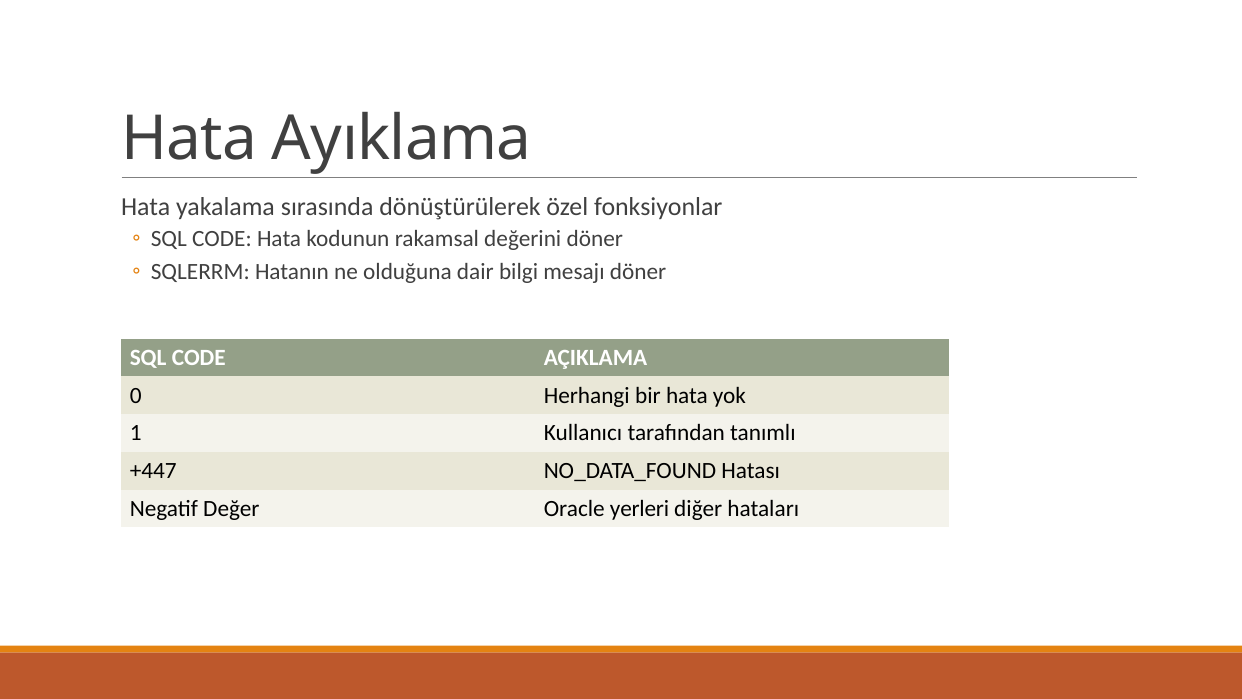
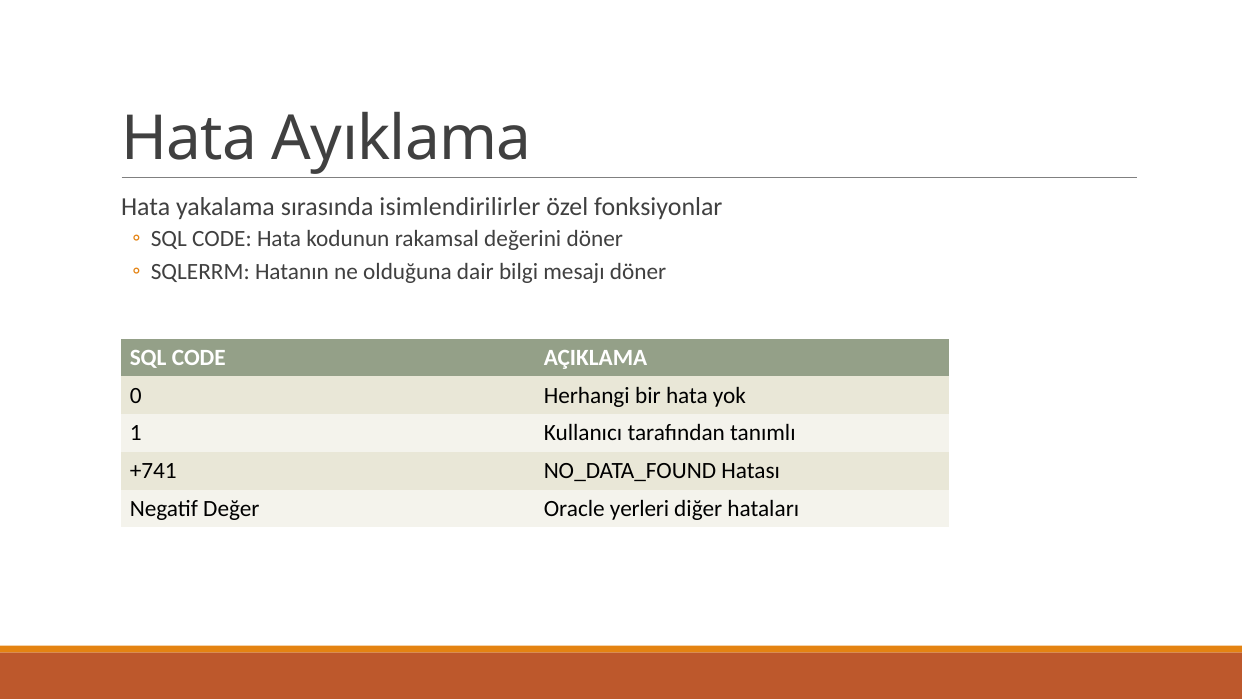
dönüştürülerek: dönüştürülerek -> isimlendirilirler (460, 207)
+447: +447 -> +741 (153, 471)
